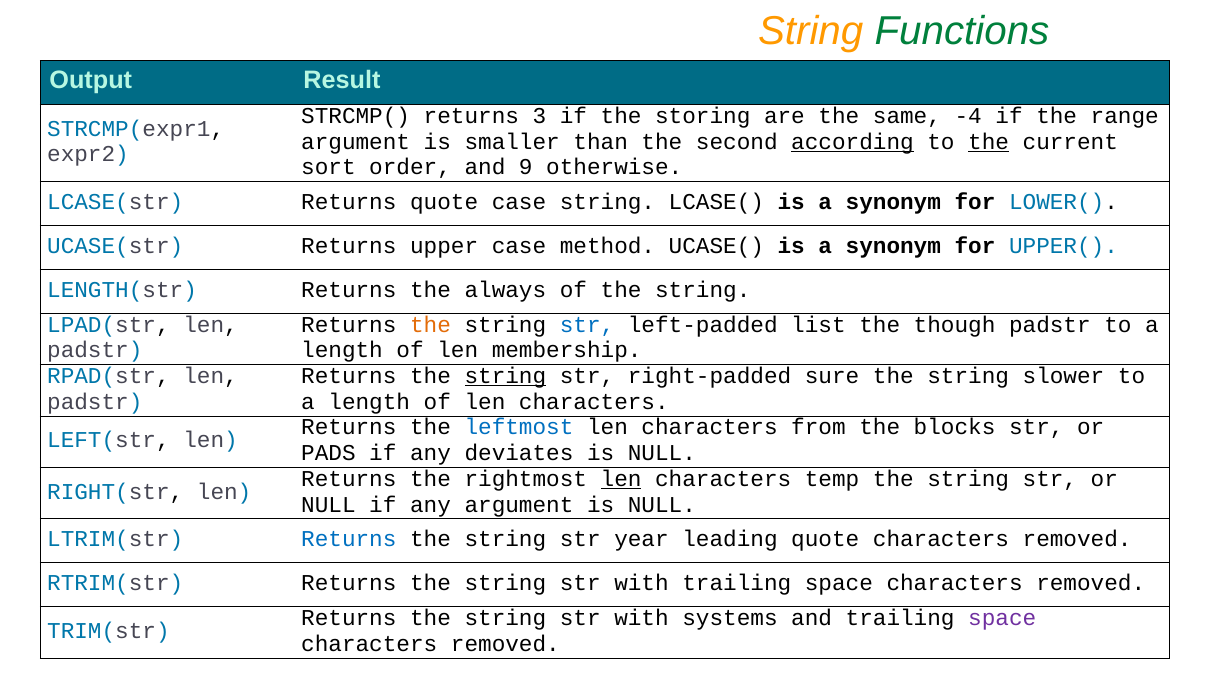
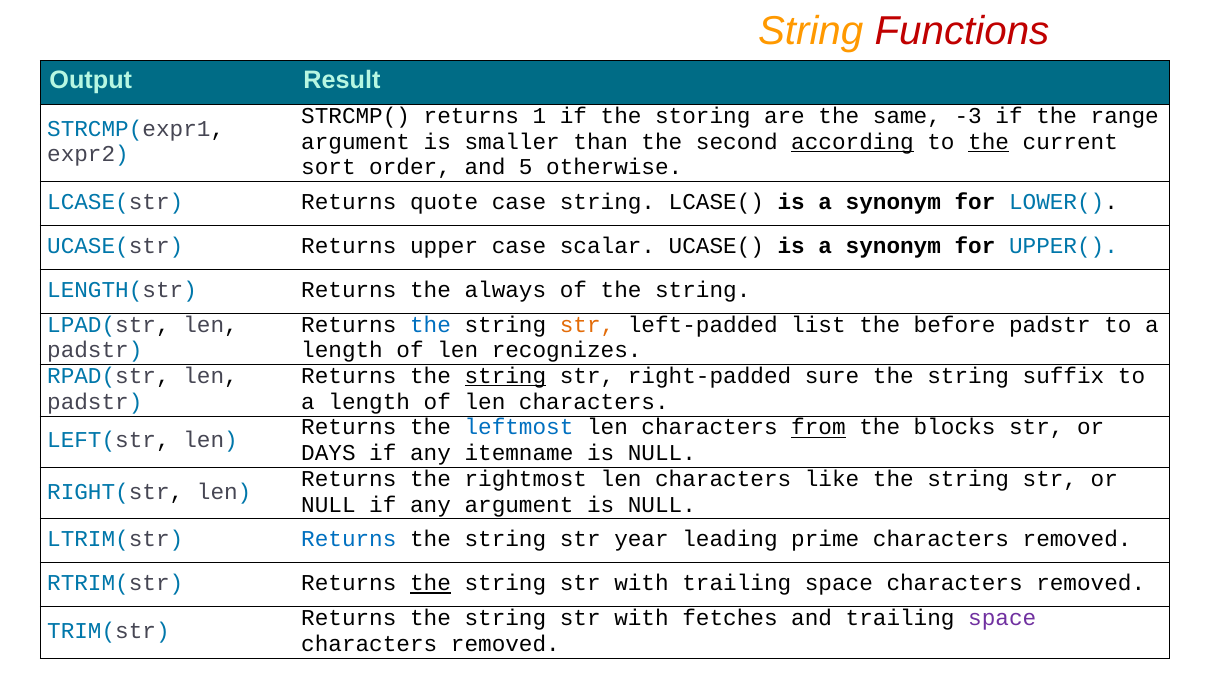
Functions colour: green -> red (962, 31)
3: 3 -> 1 (539, 116)
-4: -4 -> -3 (968, 116)
9: 9 -> 5 (526, 167)
method: method -> scalar (607, 246)
the colour: orange -> blue (431, 325)
str colour: blue -> orange (587, 325)
though: though -> before (955, 325)
membership: membership -> recognizes (567, 351)
slower: slower -> suffix (1063, 376)
from underline: none -> present (818, 428)
PADS: PADS -> DAYS (328, 454)
deviates: deviates -> itemname (519, 454)
len underline: present -> none (621, 479)
temp: temp -> like (832, 479)
leading quote: quote -> prime (825, 540)
the underline: none -> present (431, 584)
systems: systems -> fetches (730, 619)
